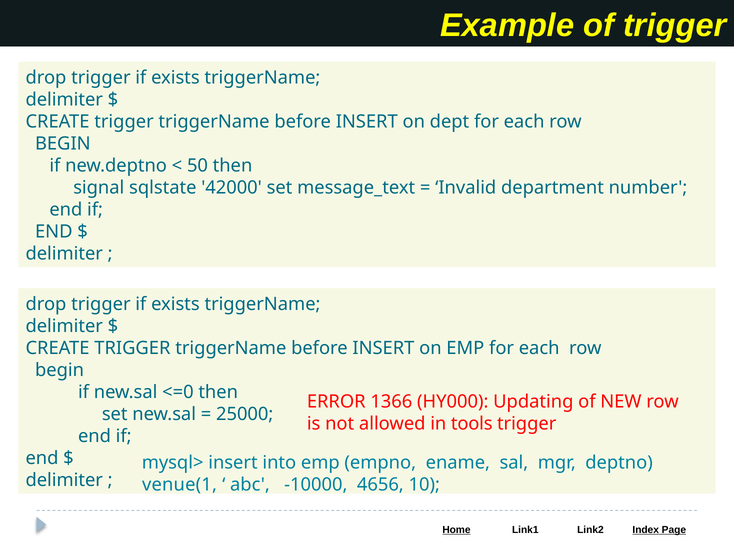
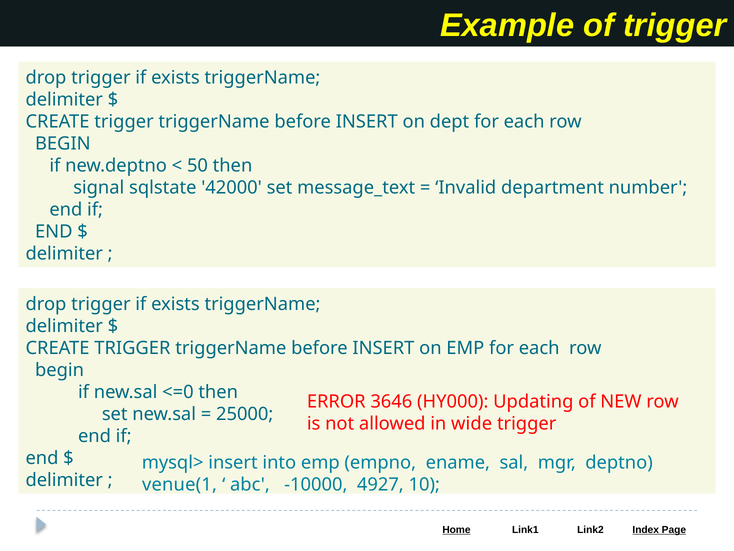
1366: 1366 -> 3646 (391, 401)
tools: tools -> wide (472, 423)
4656: 4656 -> 4927 (380, 484)
